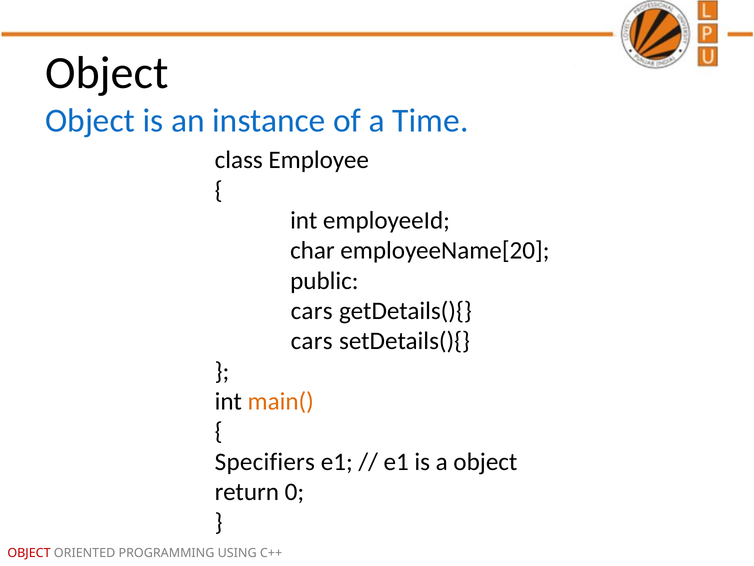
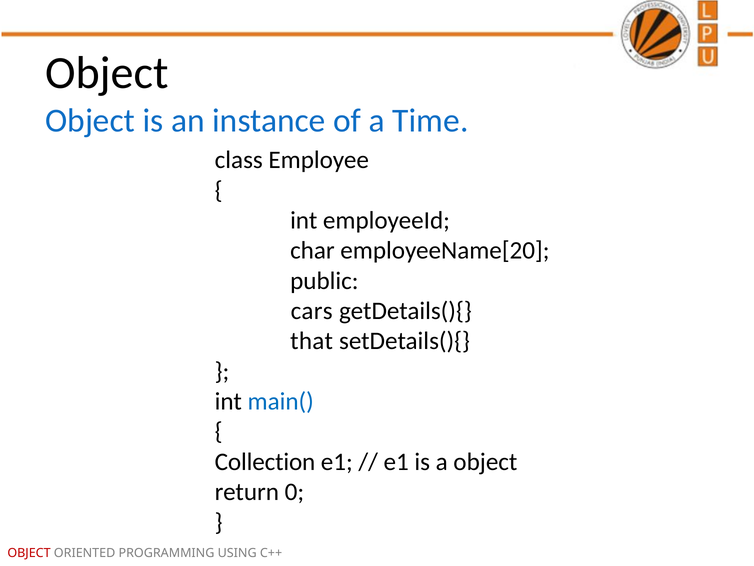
cars: cars -> that (312, 341)
main( colour: orange -> blue (281, 401)
Specifiers: Specifiers -> Collection (265, 461)
